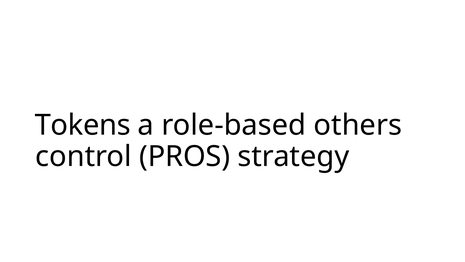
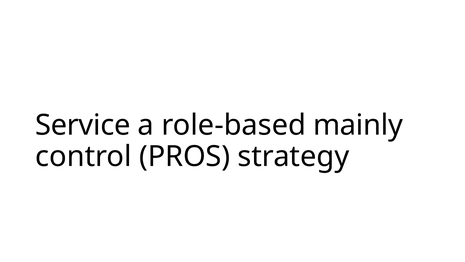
Tokens: Tokens -> Service (83, 125)
others: others -> mainly (358, 125)
